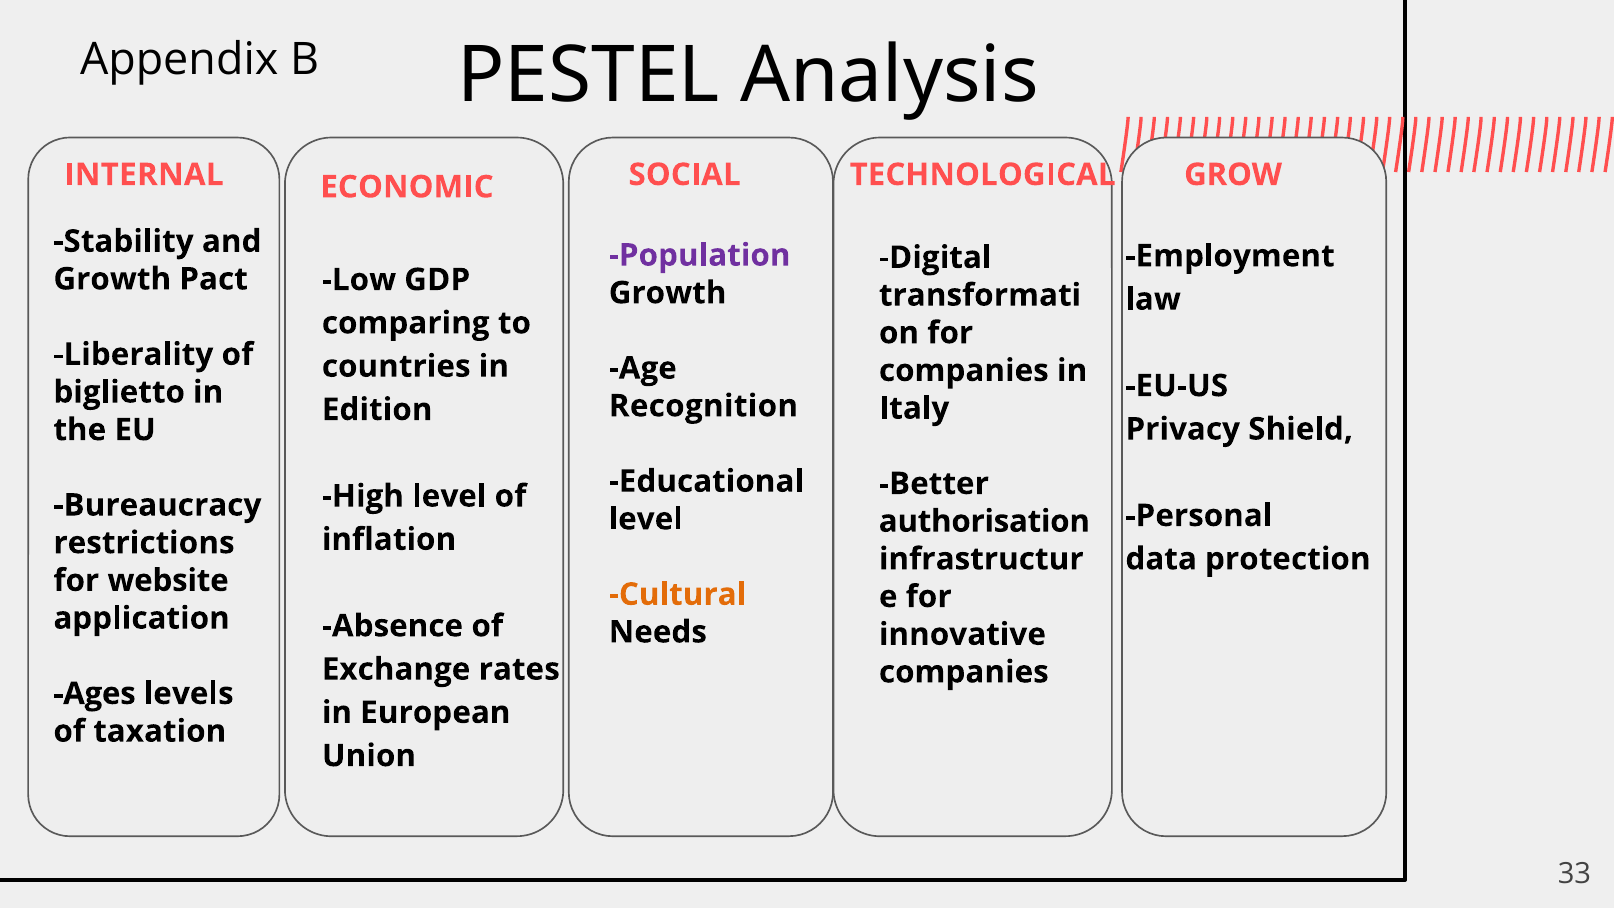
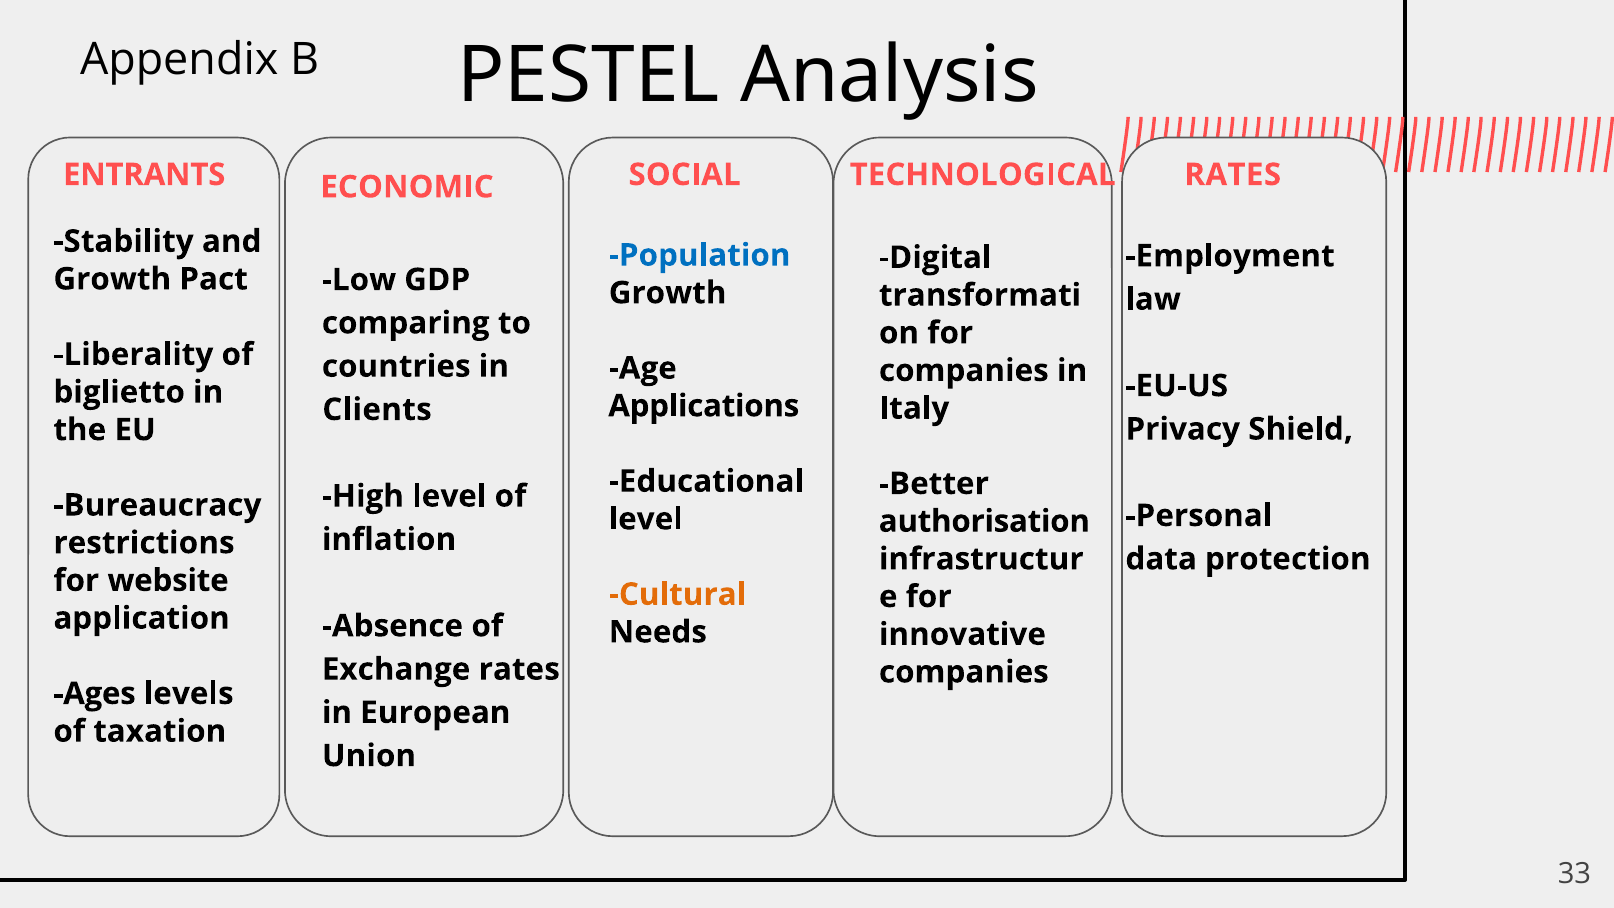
INTERNAL: INTERNAL -> ENTRANTS (144, 175)
TECHNOLOGICAL GROW: GROW -> RATES (1233, 175)
Population colour: purple -> blue (700, 255)
Recognition: Recognition -> Applications (704, 406)
Edition: Edition -> Clients (377, 410)
